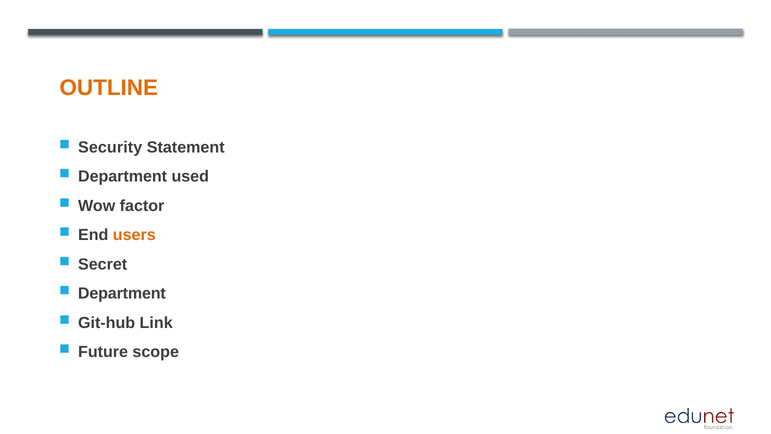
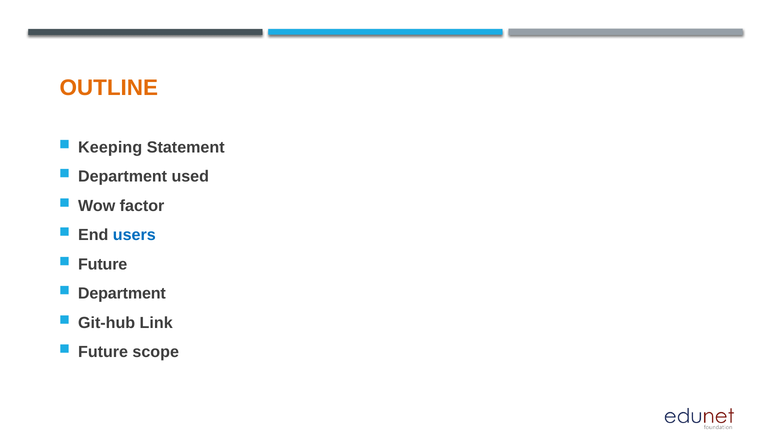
Security: Security -> Keeping (110, 147)
users colour: orange -> blue (134, 235)
Secret: Secret -> Future (103, 264)
